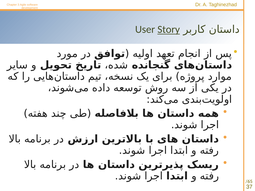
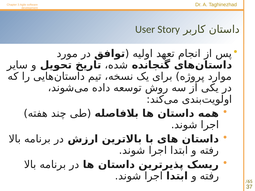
Story underline: present -> none (169, 30)
